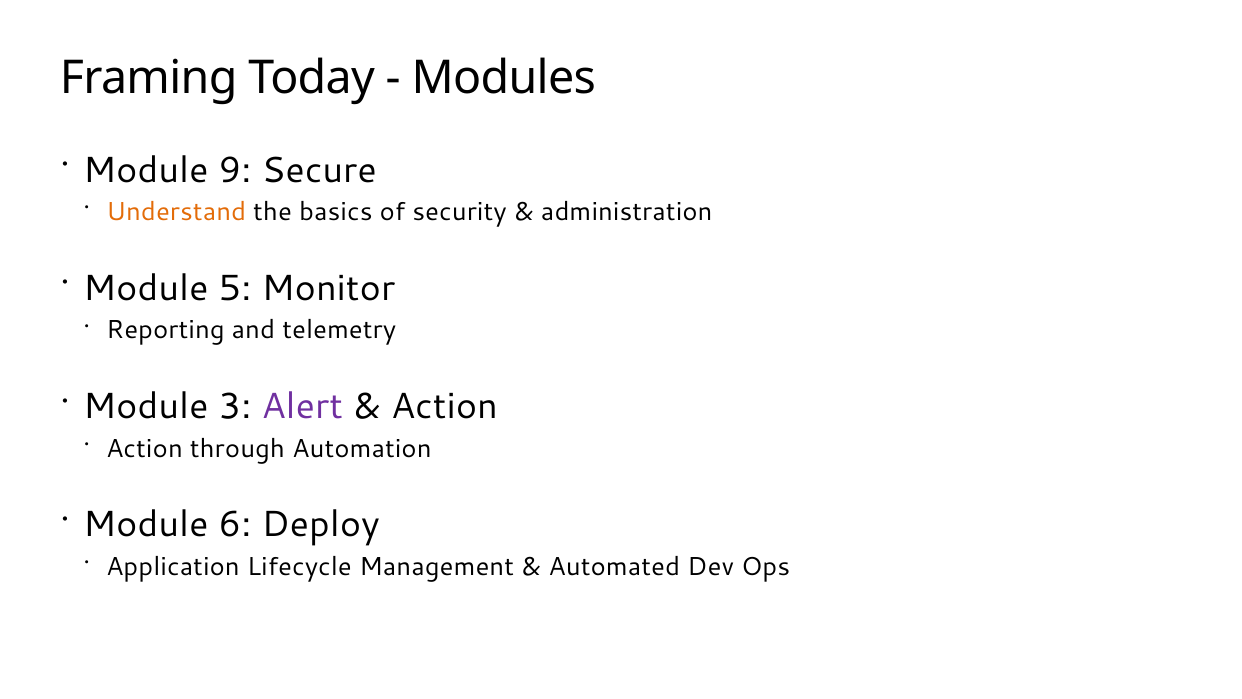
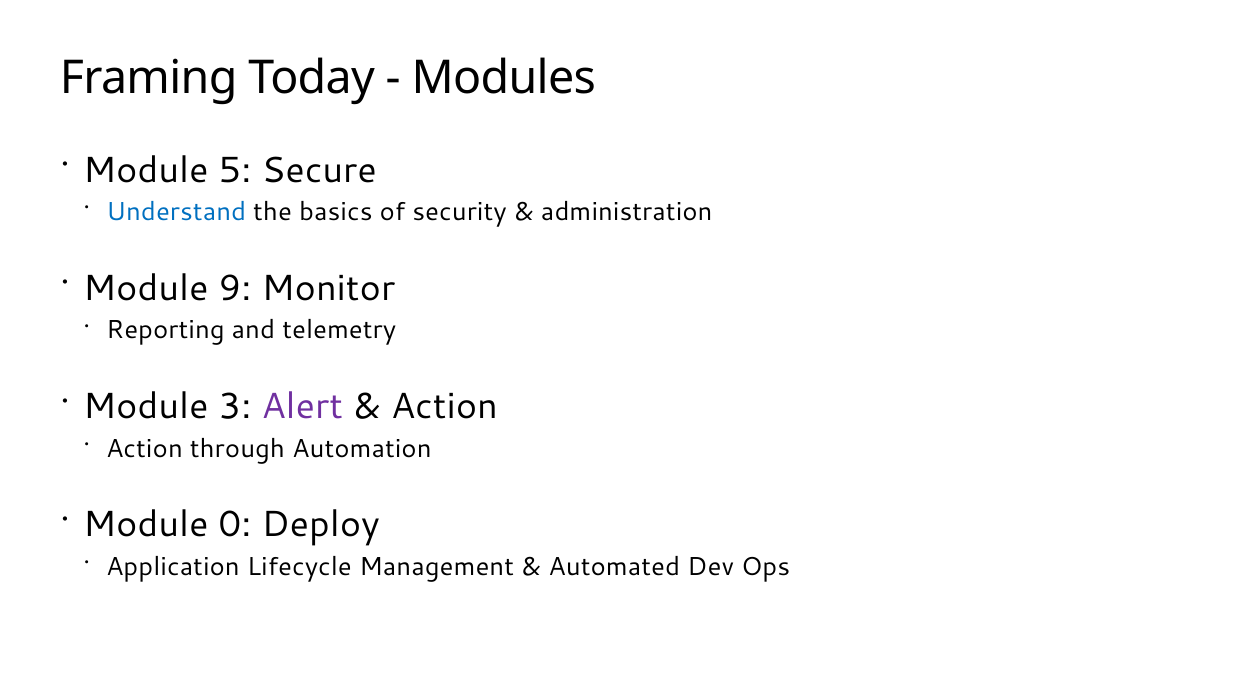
9: 9 -> 5 (235, 170)
Understand colour: orange -> blue (176, 212)
5: 5 -> 9 (235, 289)
6: 6 -> 0 (235, 525)
